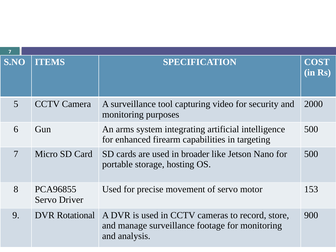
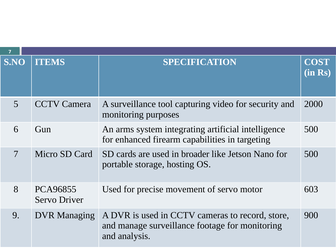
153: 153 -> 603 (311, 189)
Rotational: Rotational -> Managing (76, 215)
